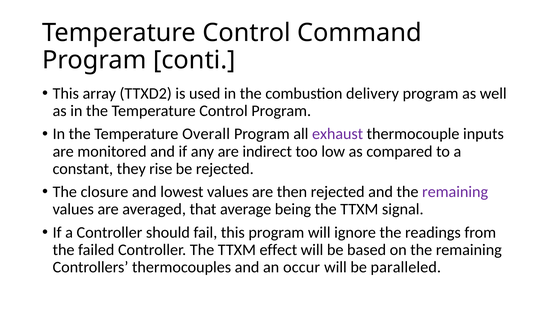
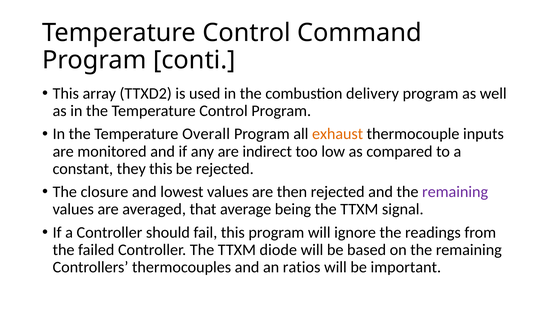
exhaust colour: purple -> orange (338, 134)
they rise: rise -> this (161, 169)
effect: effect -> diode (278, 250)
occur: occur -> ratios (302, 268)
paralleled: paralleled -> important (406, 268)
